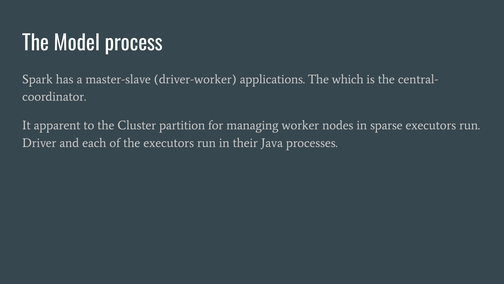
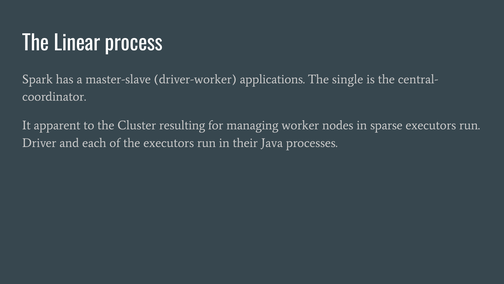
Model: Model -> Linear (77, 44)
which: which -> single (348, 79)
partition: partition -> resulting (182, 125)
